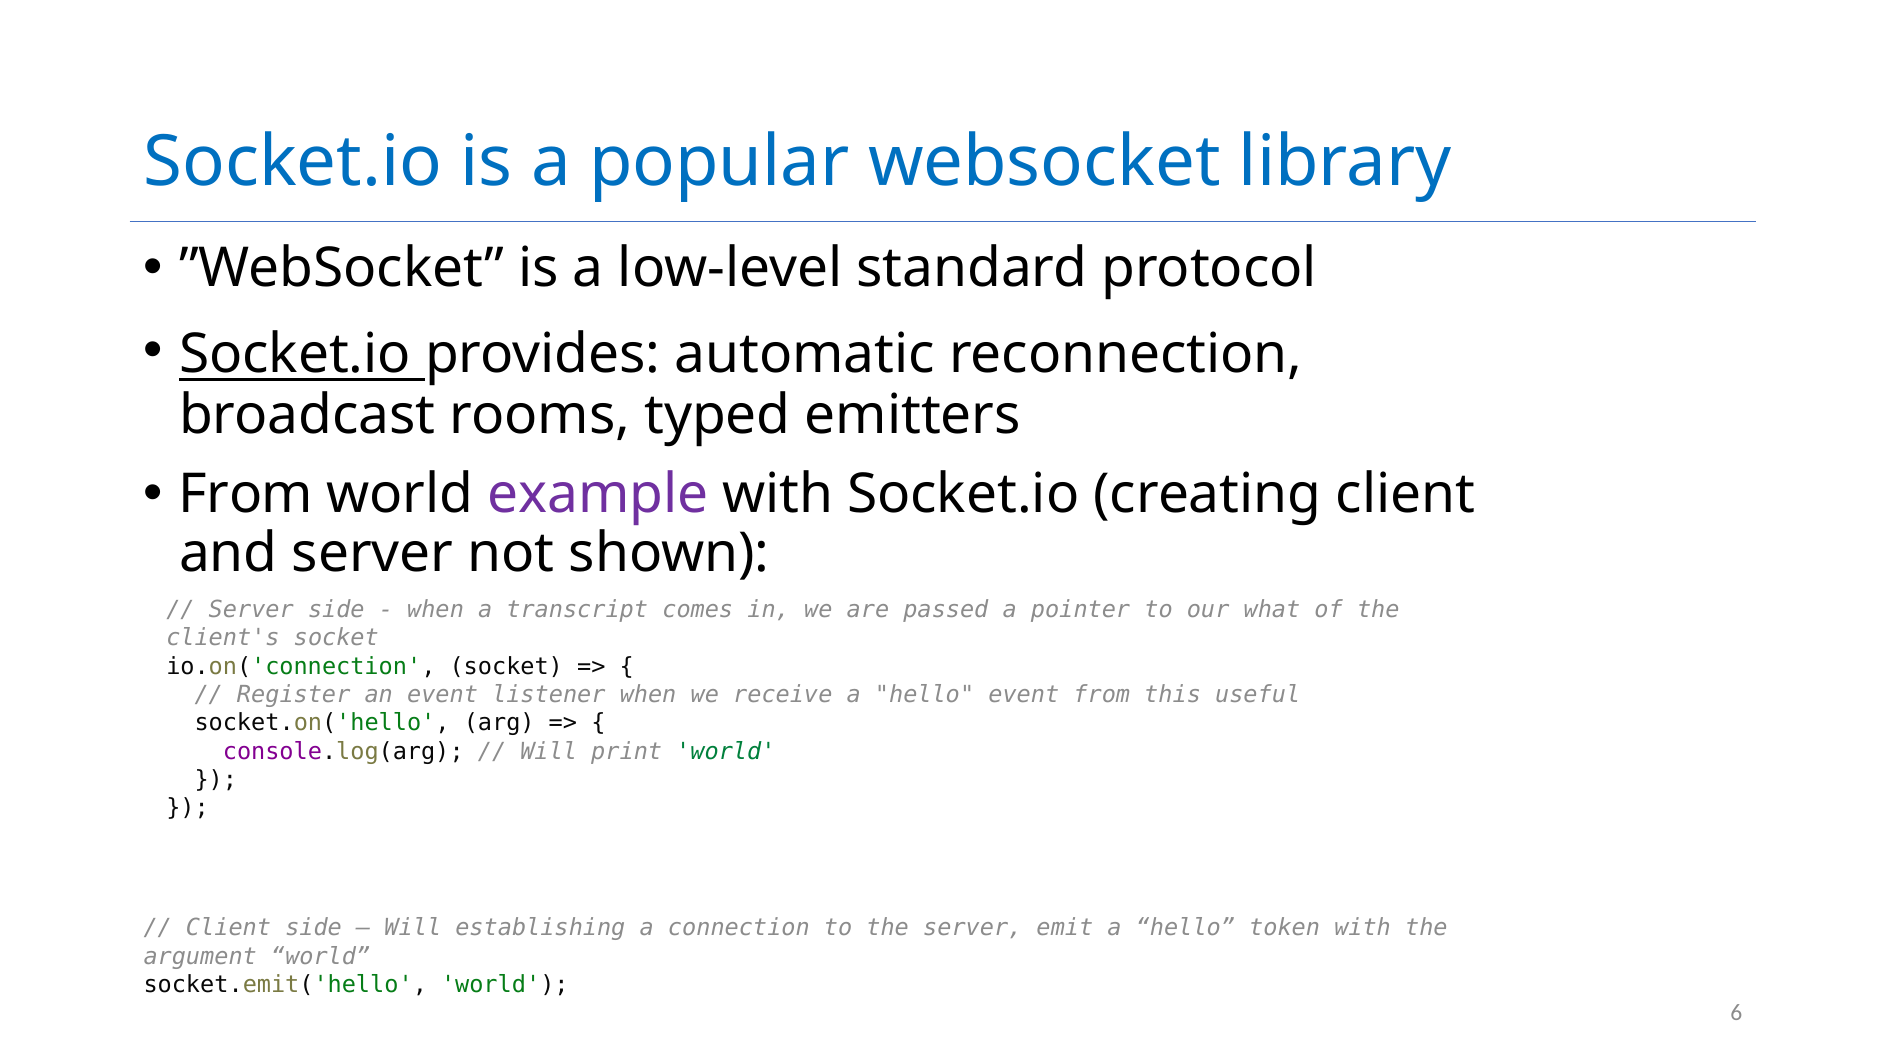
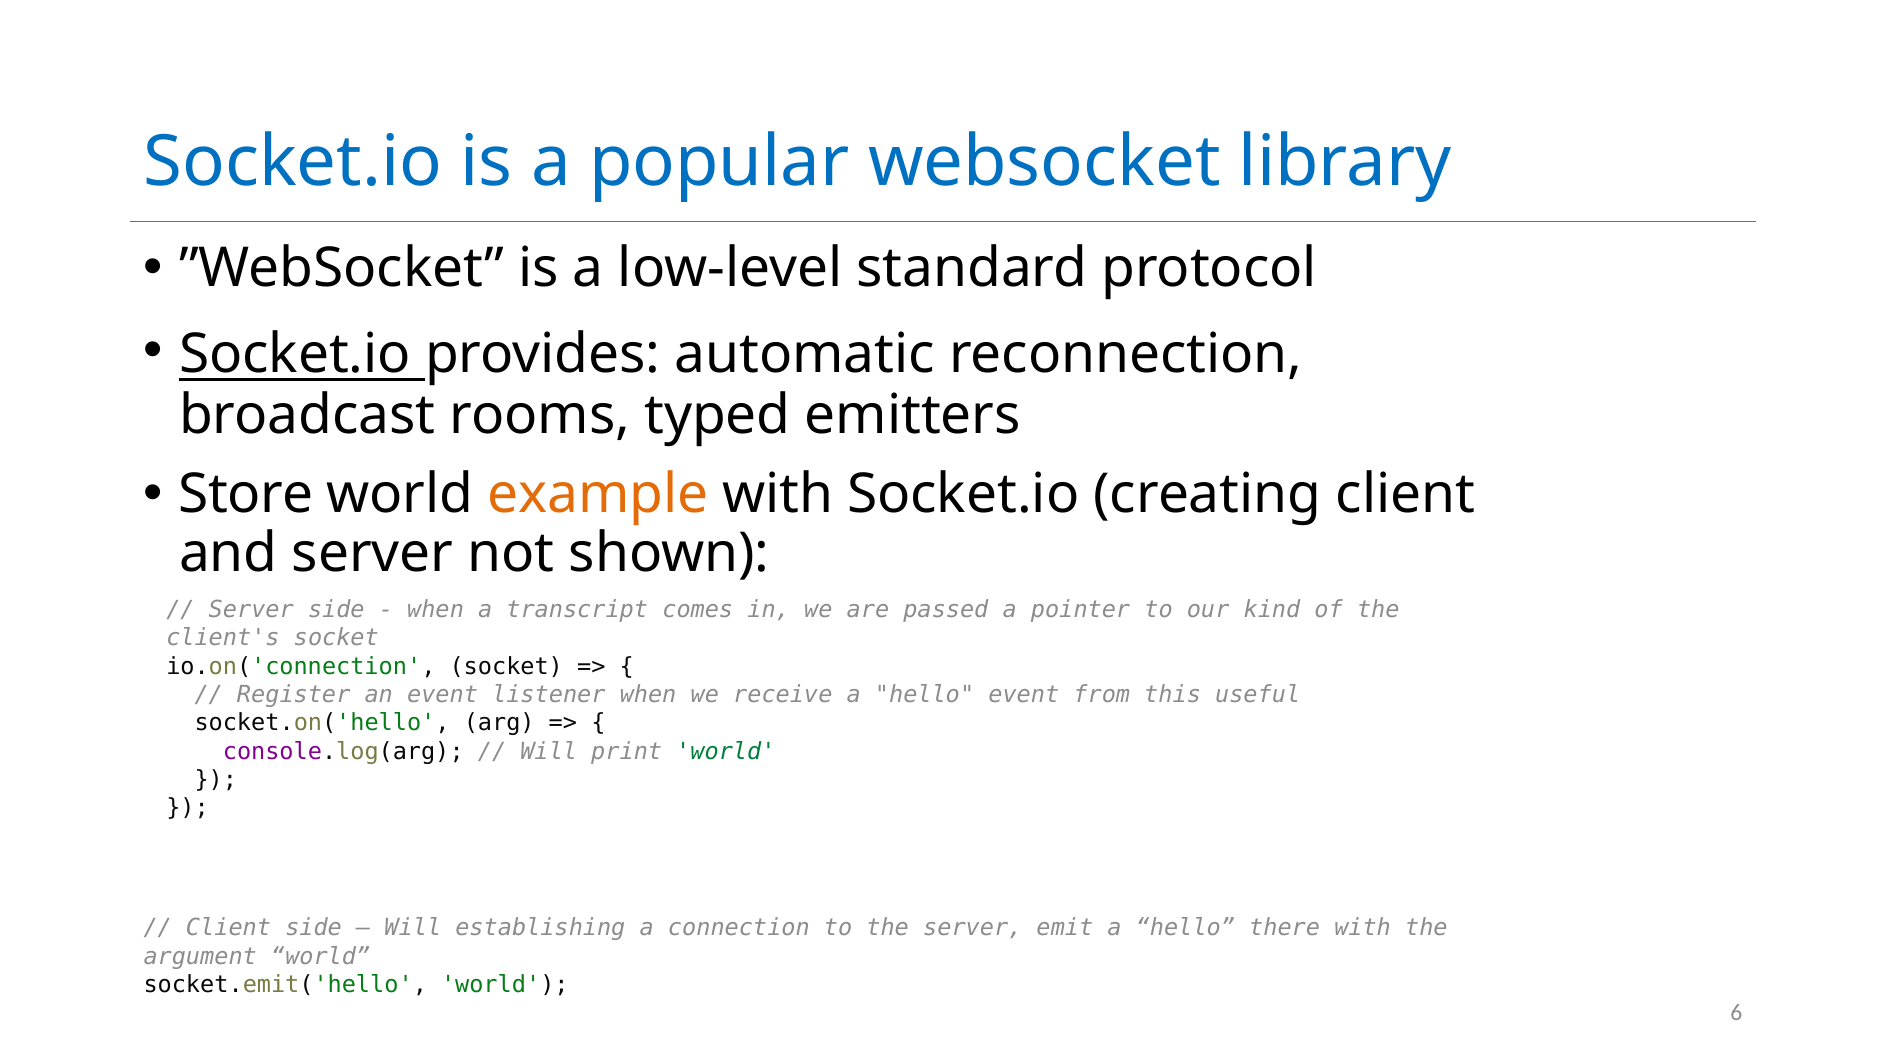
From: From -> Store (246, 494)
example colour: purple -> orange (598, 494)
what: what -> kind (1272, 610)
token: token -> there (1285, 928)
